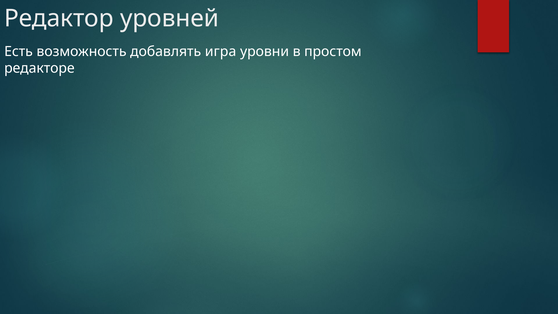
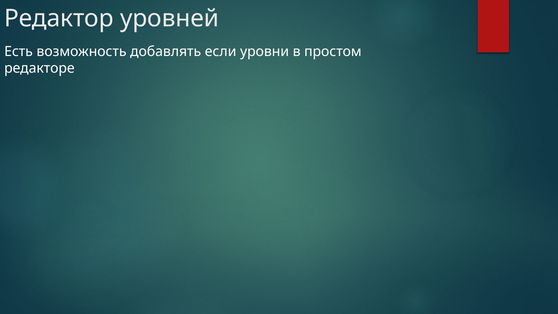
игра: игра -> если (221, 52)
